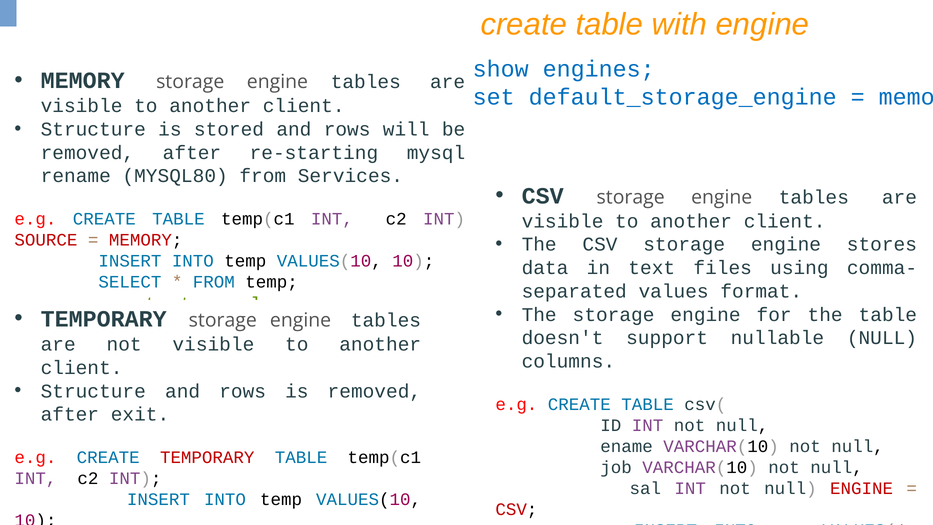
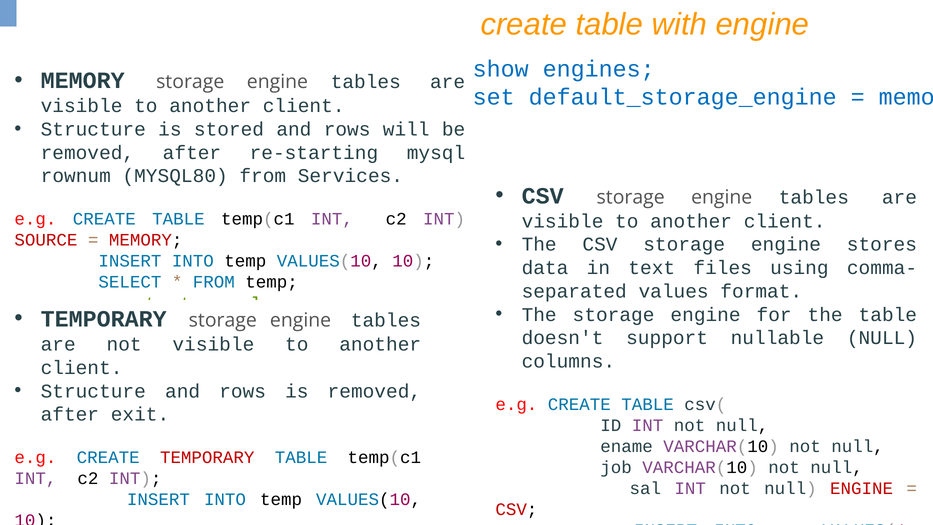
rename: rename -> rownum (76, 176)
